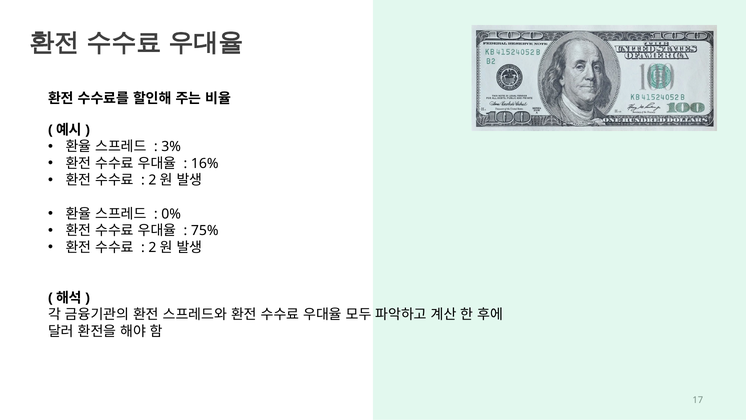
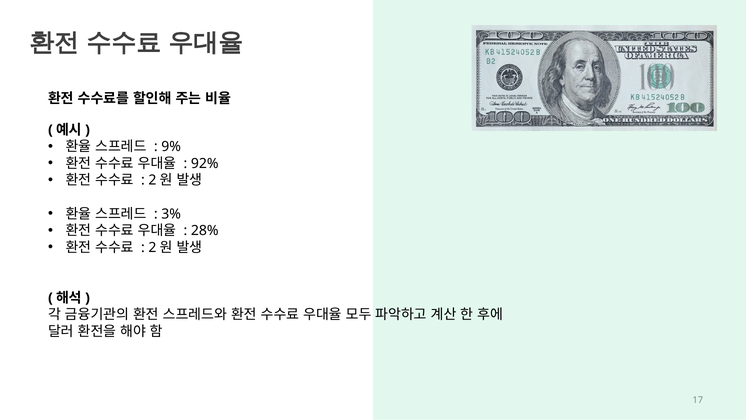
3%: 3% -> 9% (171, 147)
16%: 16% -> 92% (205, 163)
0%: 0% -> 3% (171, 214)
75%: 75% -> 28% (205, 231)
